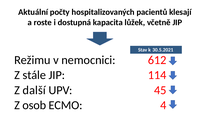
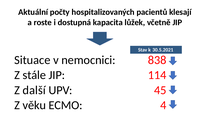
Režimu: Režimu -> Situace (32, 60)
612: 612 -> 838 (157, 60)
osob: osob -> věku (34, 105)
